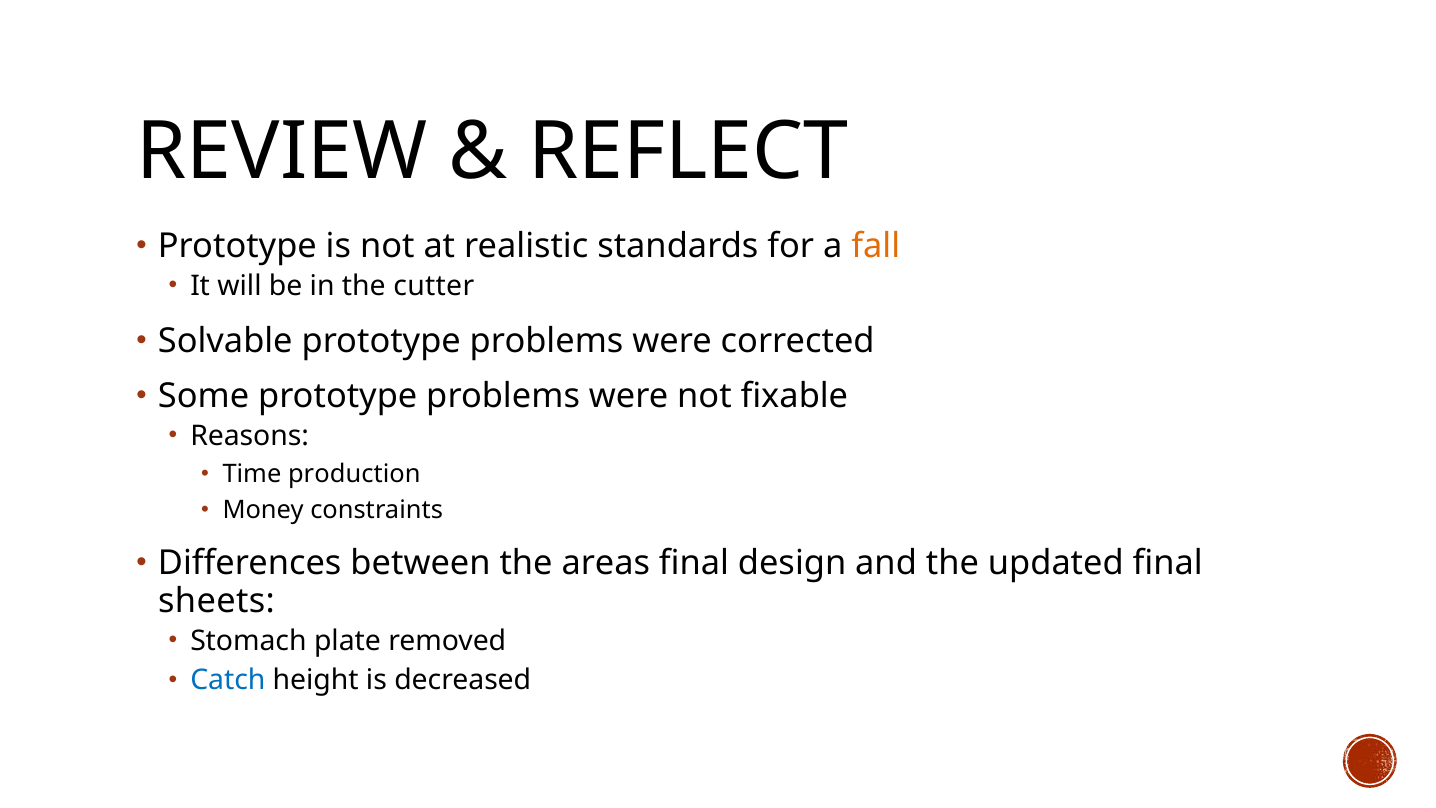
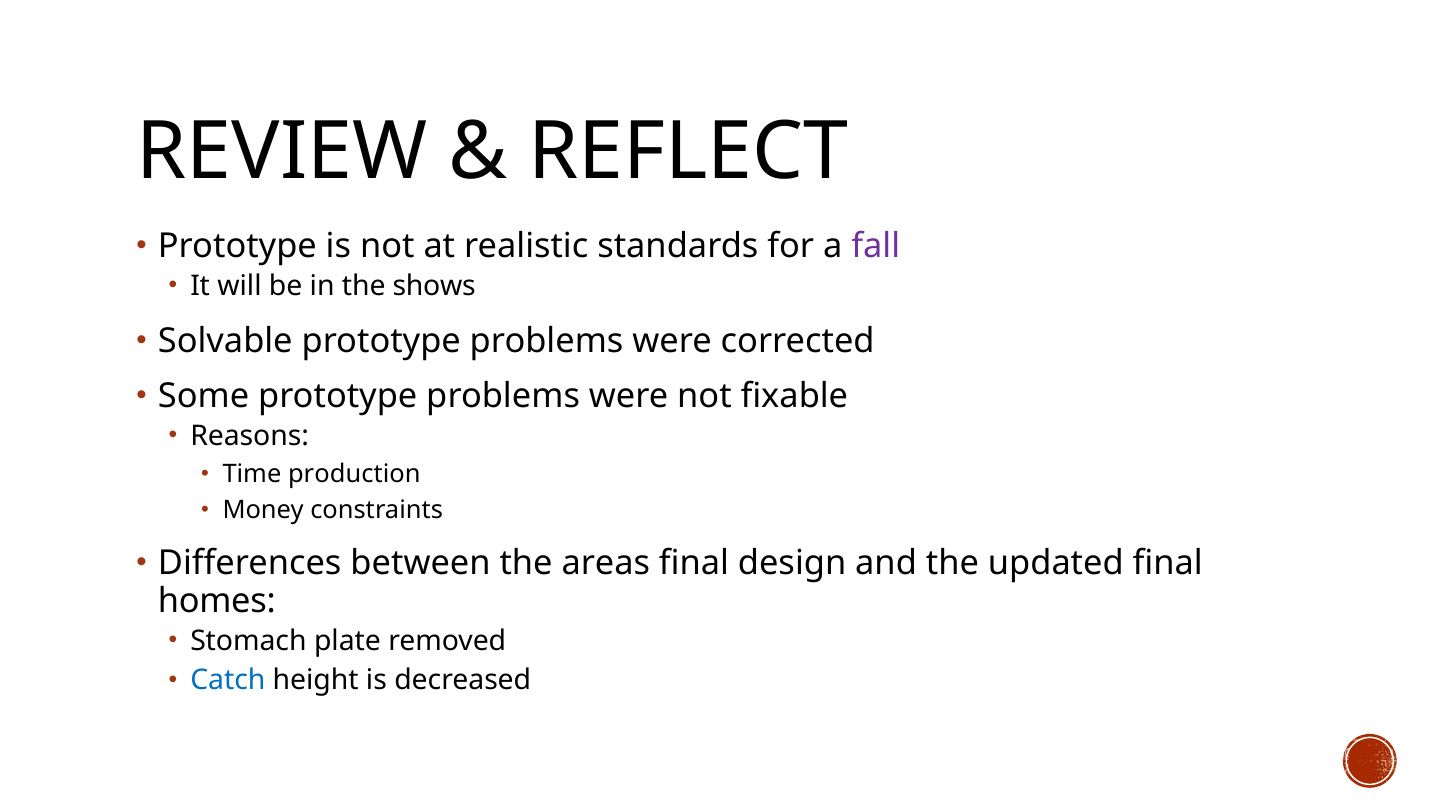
fall colour: orange -> purple (876, 246)
cutter: cutter -> shows (434, 286)
sheets: sheets -> homes (217, 601)
